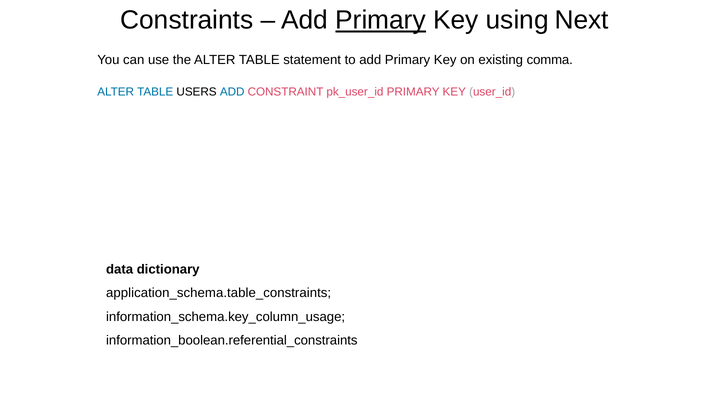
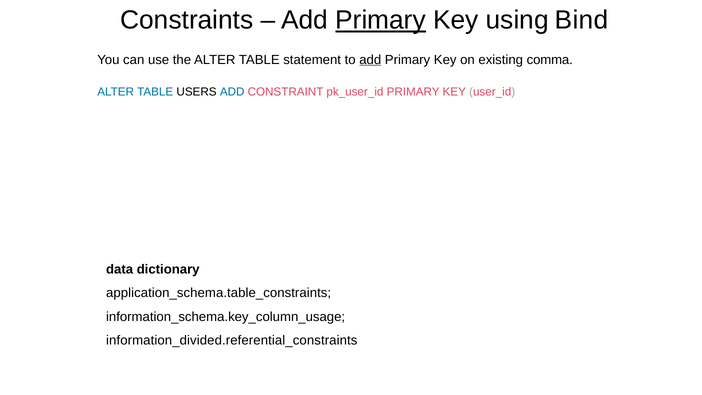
Next: Next -> Bind (582, 20)
add underline: none -> present (370, 60)
information_boolean.referential_constraints: information_boolean.referential_constraints -> information_divided.referential_constraints (232, 340)
